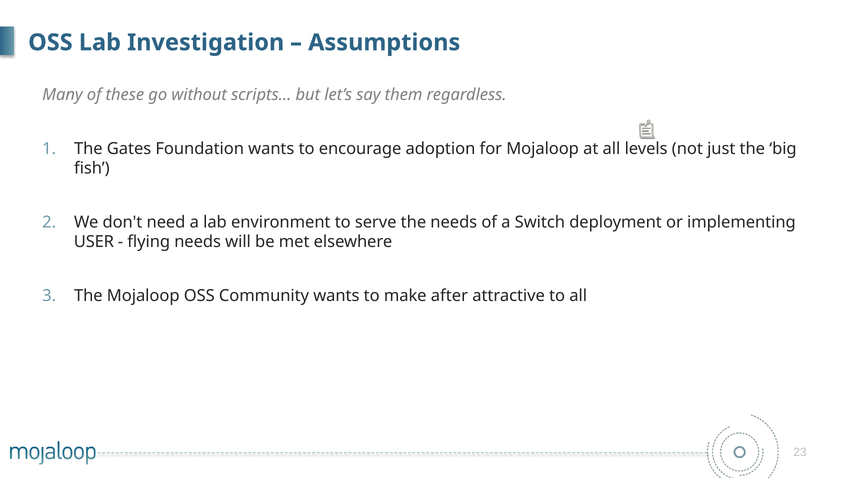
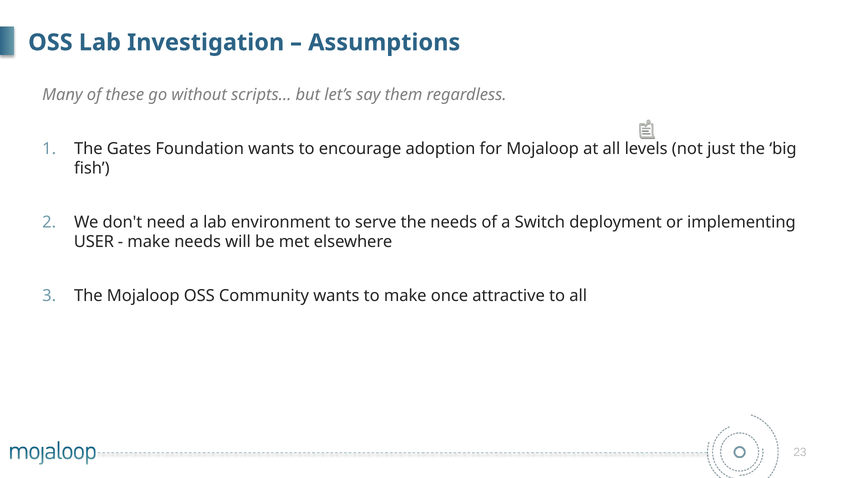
flying: flying -> make (149, 242)
after: after -> once (449, 296)
